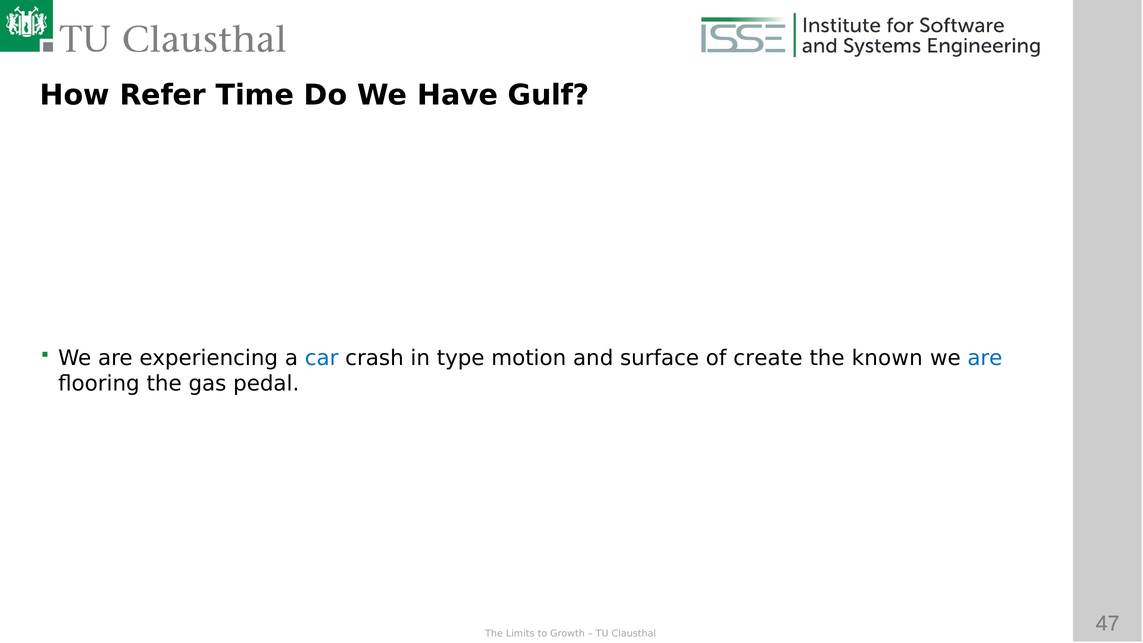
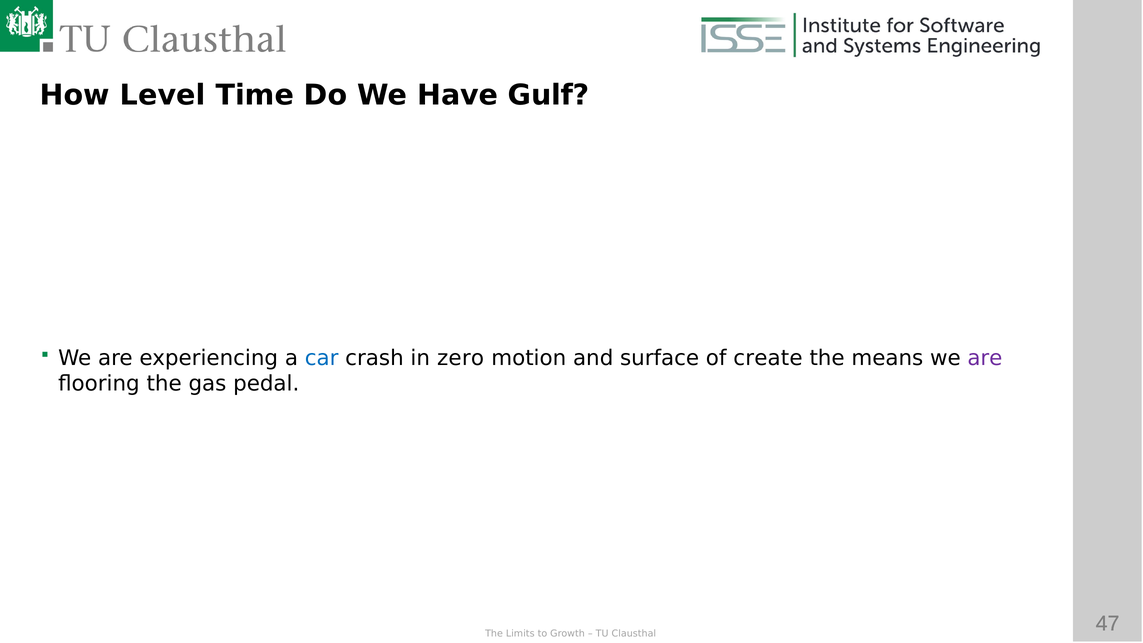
Refer: Refer -> Level (163, 95)
type: type -> zero (461, 358)
known: known -> means (887, 358)
are colour: blue -> purple (985, 358)
